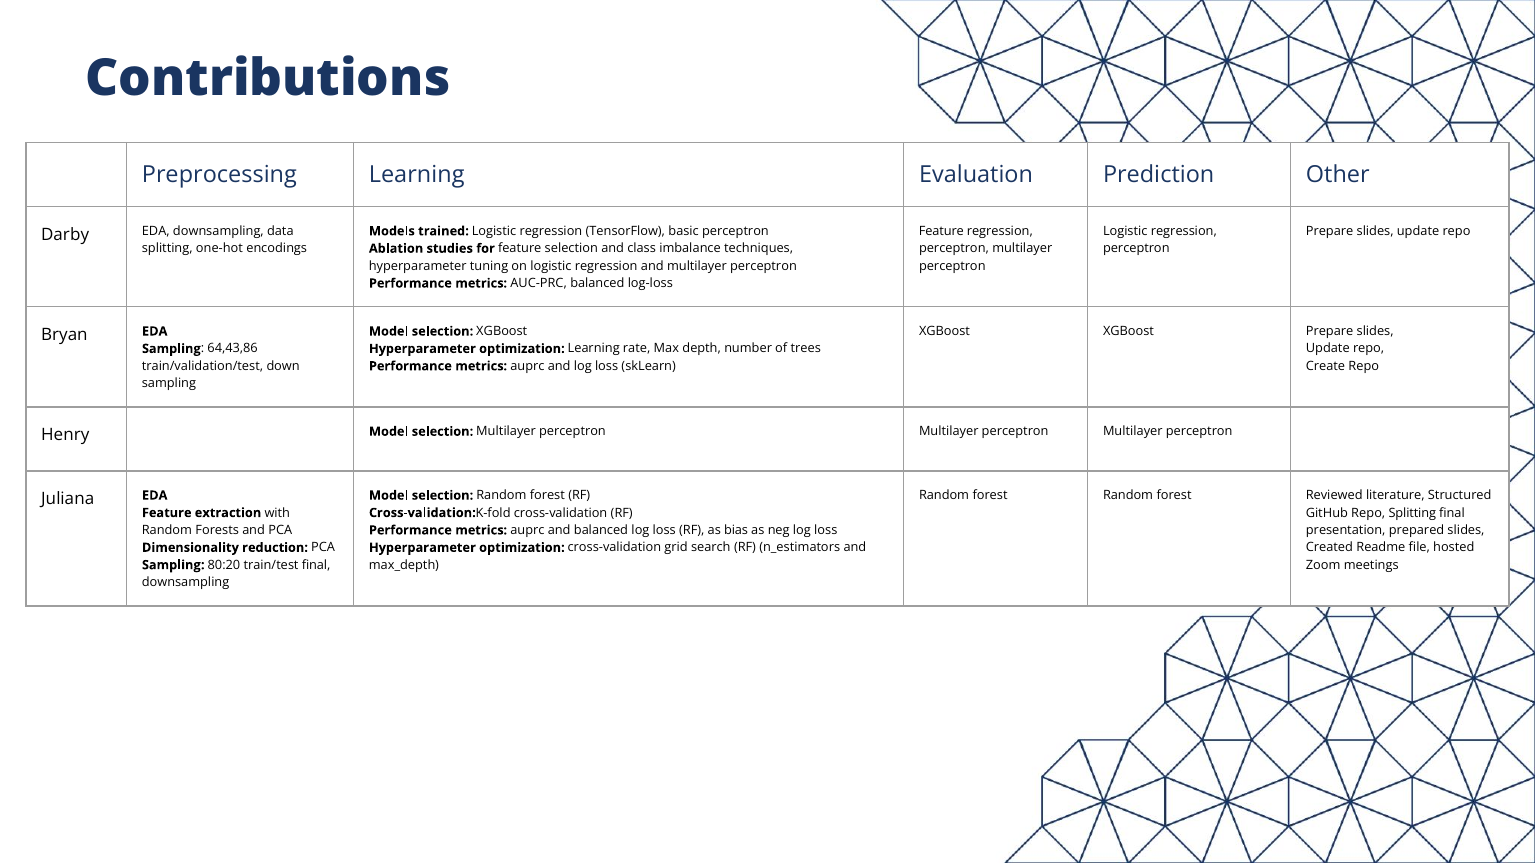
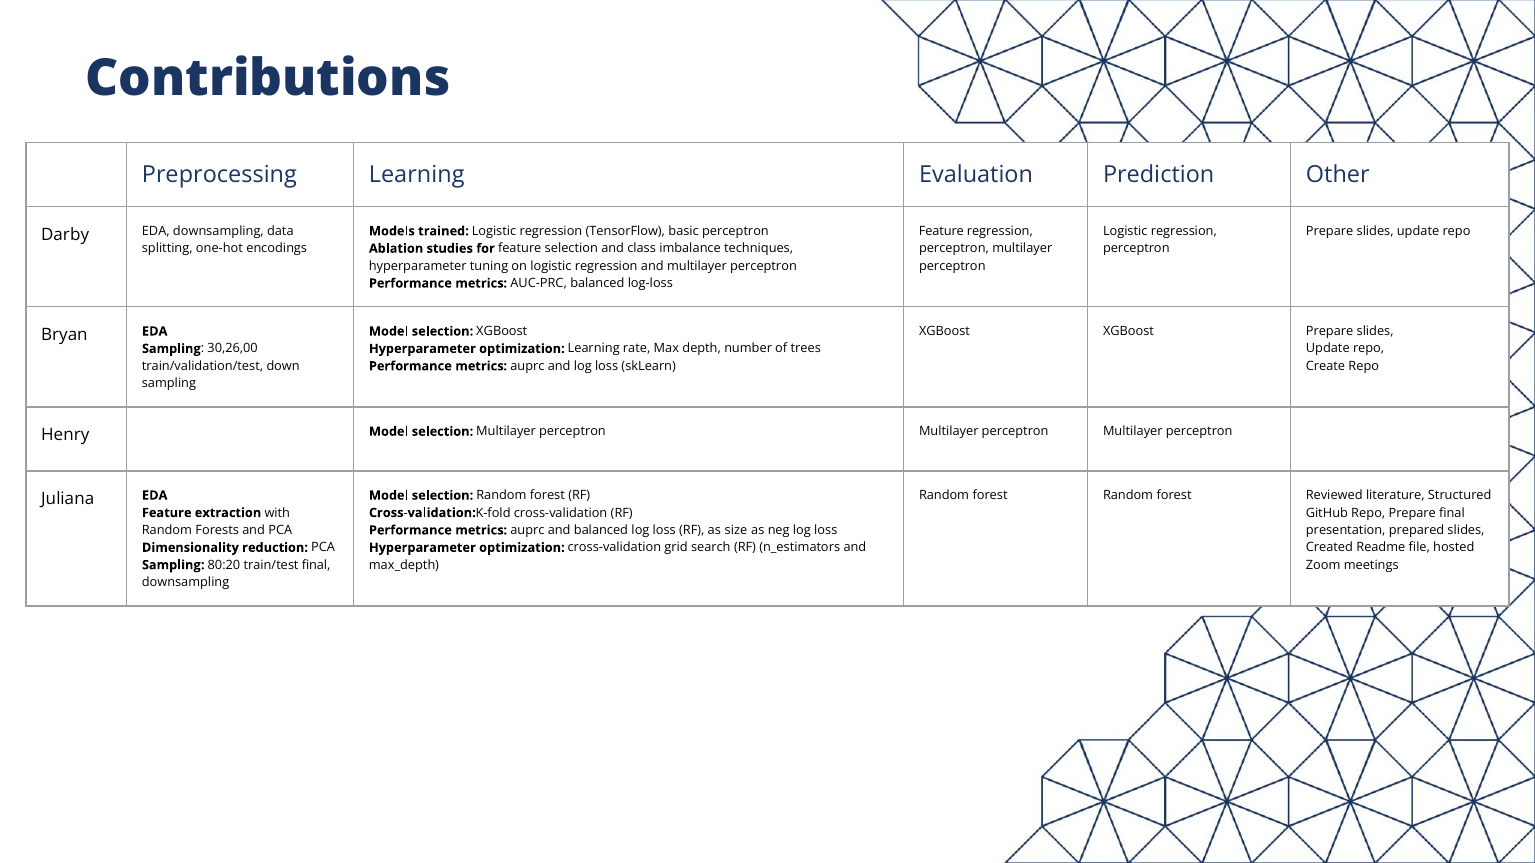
64,43,86: 64,43,86 -> 30,26,00 (233, 349)
Repo Splitting: Splitting -> Prepare (1412, 513)
bias: bias -> size (736, 530)
